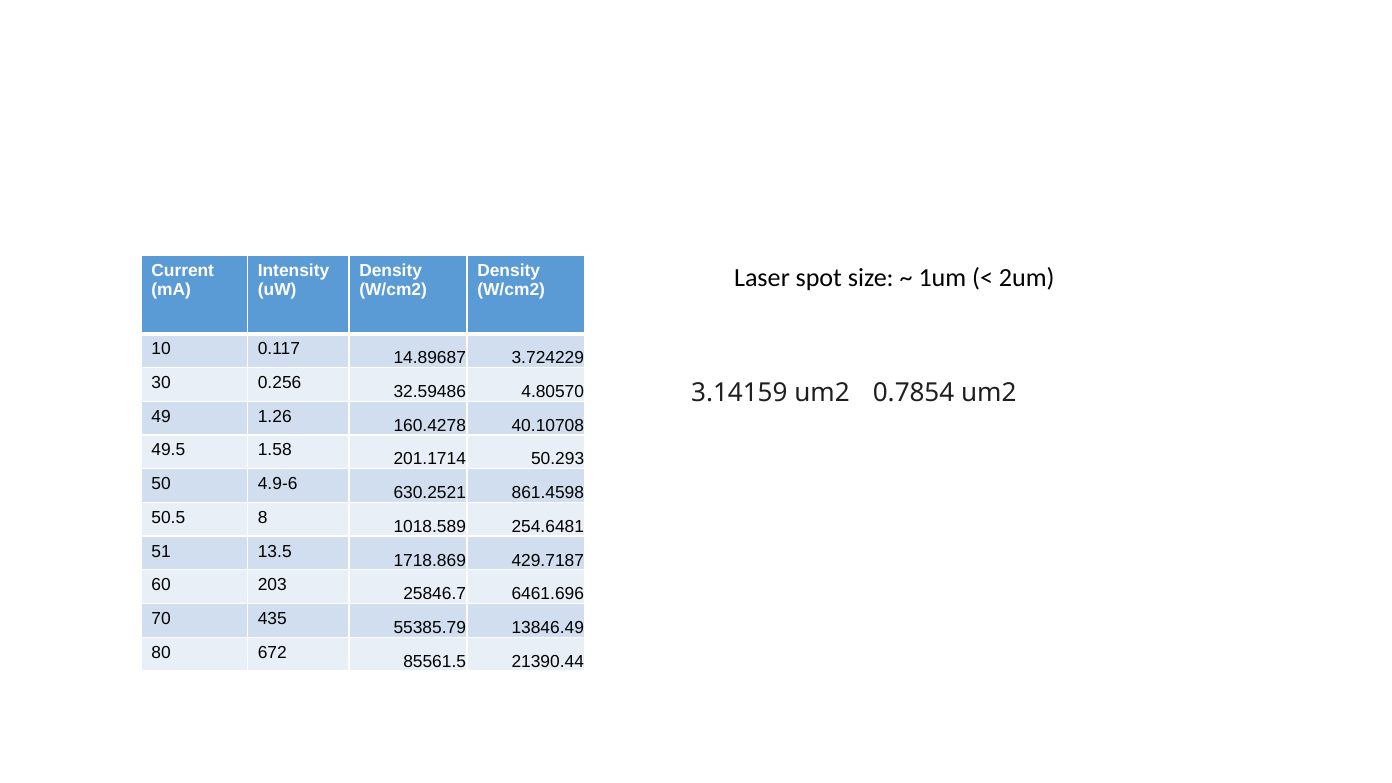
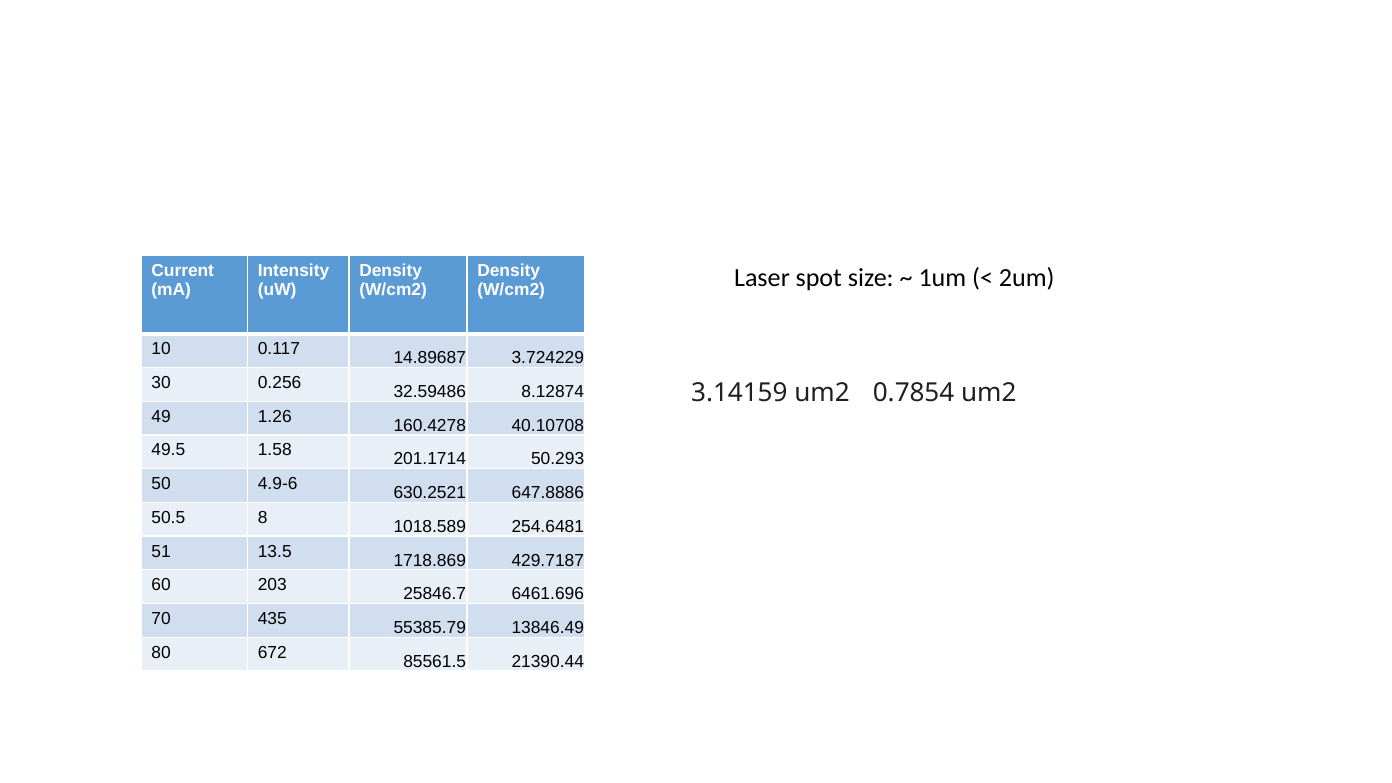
4.80570: 4.80570 -> 8.12874 (553, 392)
861.4598: 861.4598 -> 647.8886 (548, 493)
